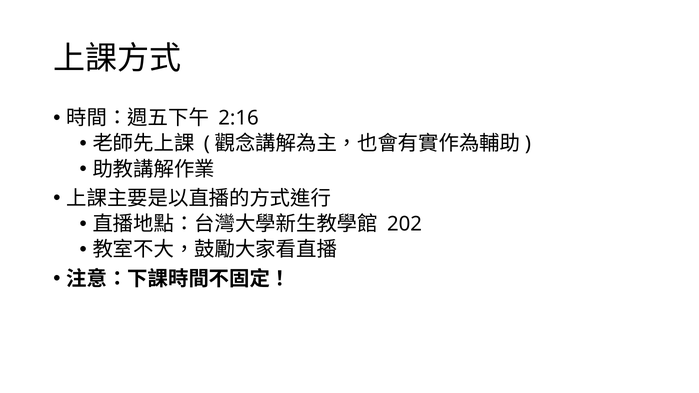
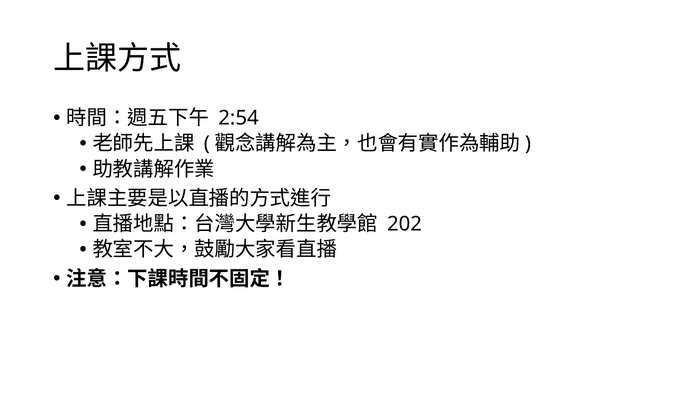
2:16: 2:16 -> 2:54 (239, 118)
